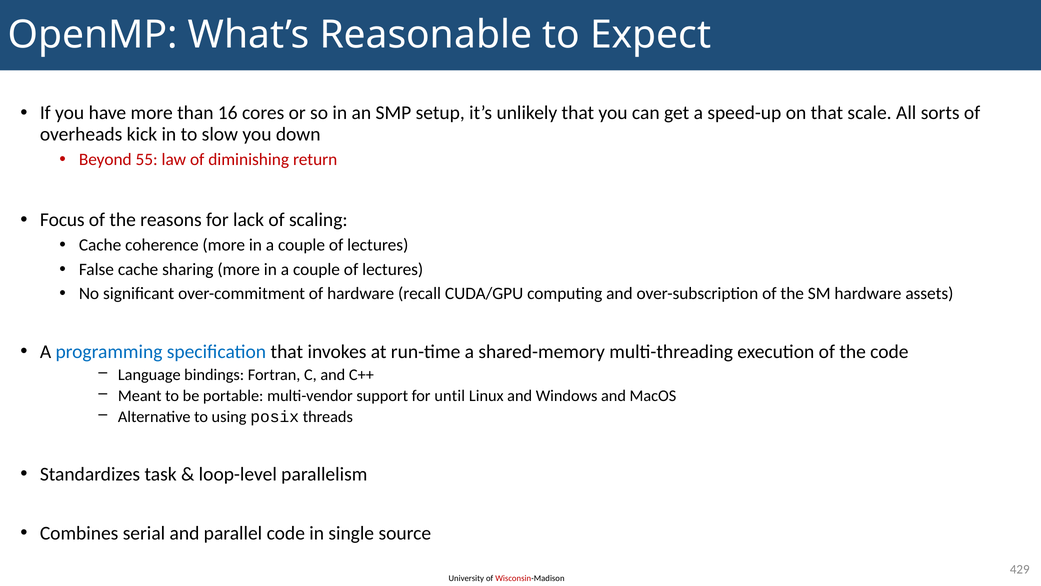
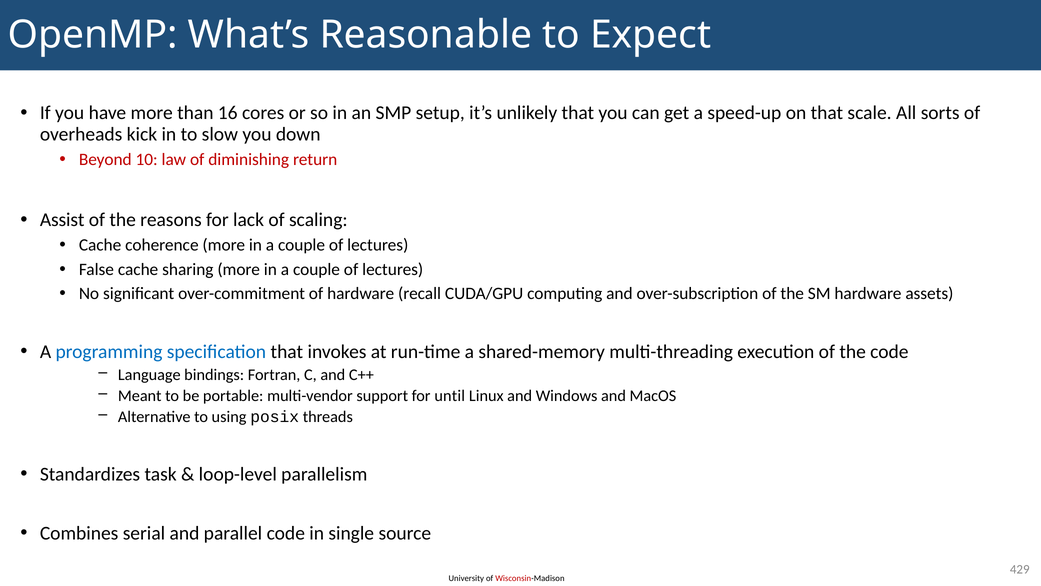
55: 55 -> 10 (147, 159)
Focus: Focus -> Assist (62, 220)
